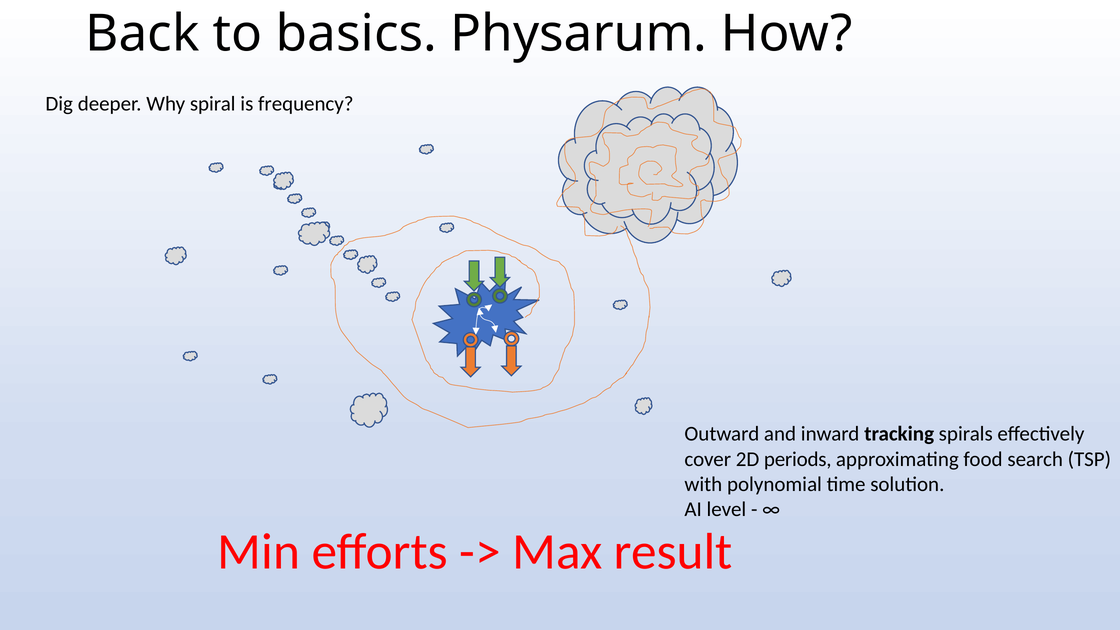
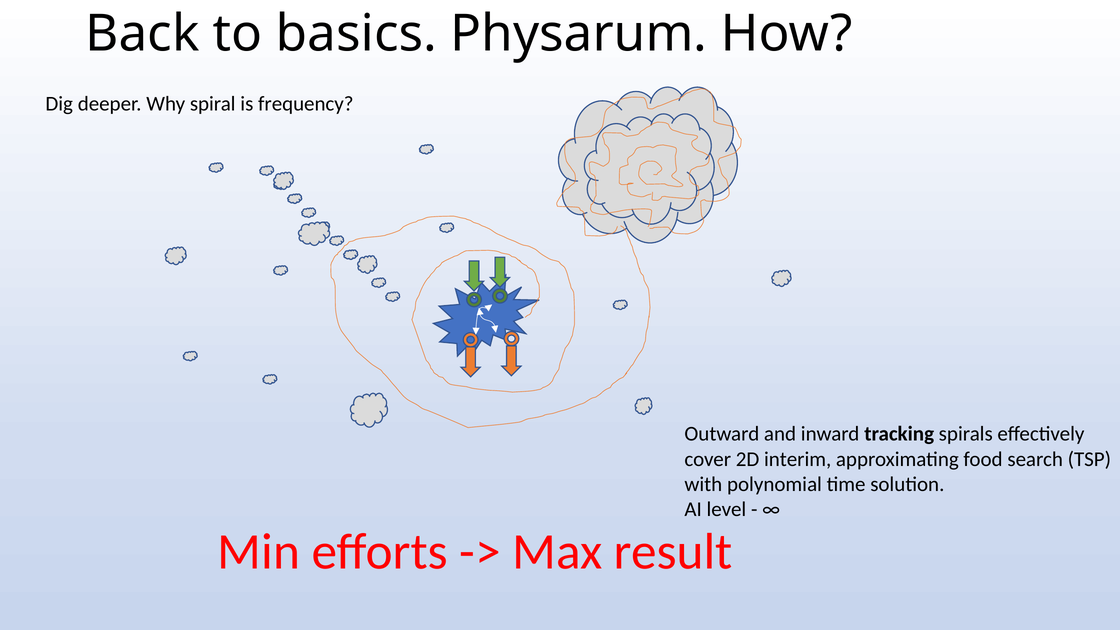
periods: periods -> interim (798, 459)
